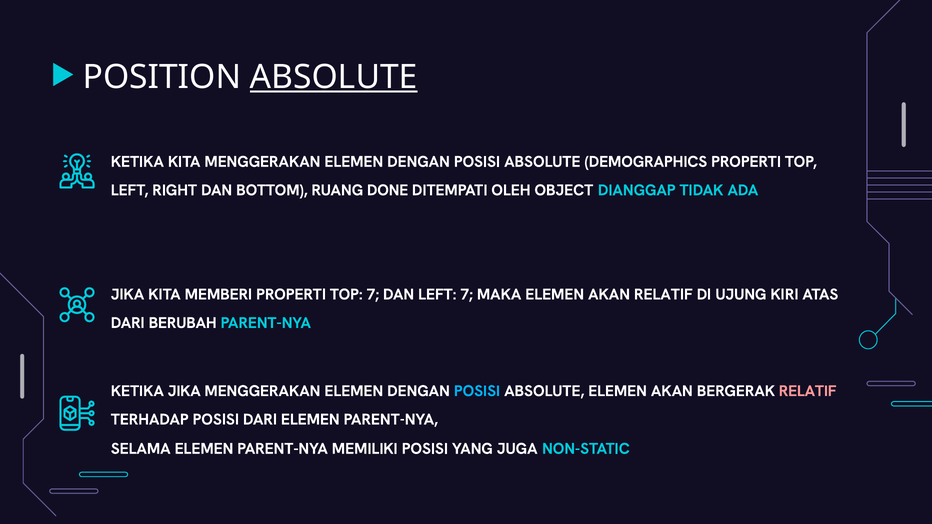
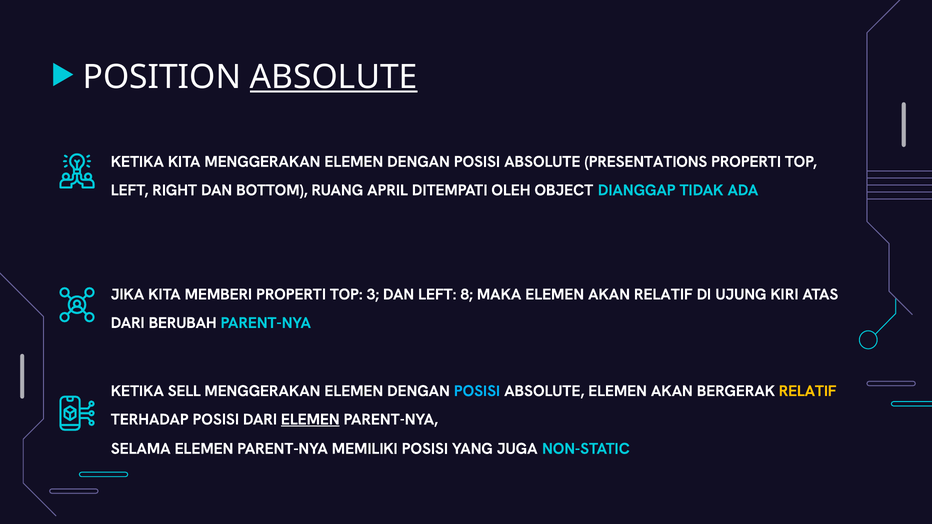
DEMOGRAPHICS: DEMOGRAPHICS -> PRESENTATIONS (646, 162)
DONE: DONE -> APRIL (387, 190)
TOP 7: 7 -> 3 (373, 295)
LEFT 7: 7 -> 8 (467, 295)
KETIKA JIKA: JIKA -> SELL (184, 391)
RELATIF colour: pink -> yellow (808, 391)
ELEMEN underline: none -> present (310, 420)
